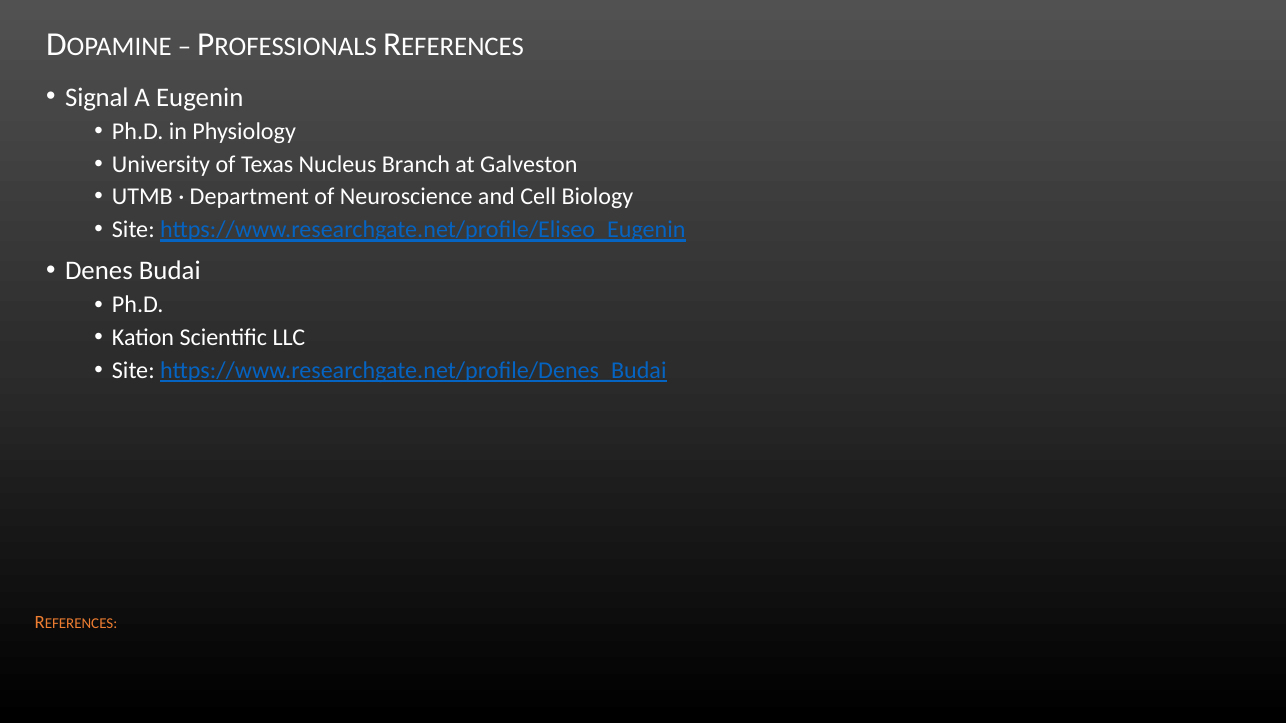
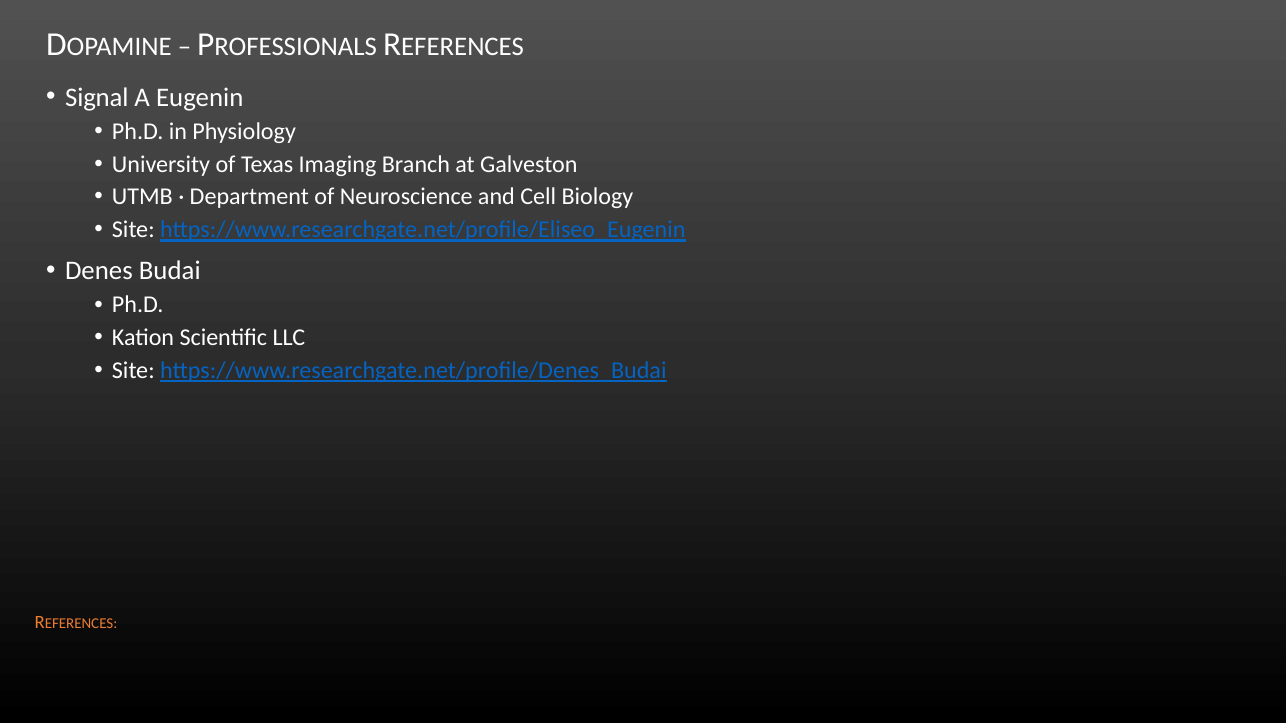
Nucleus: Nucleus -> Imaging (338, 164)
